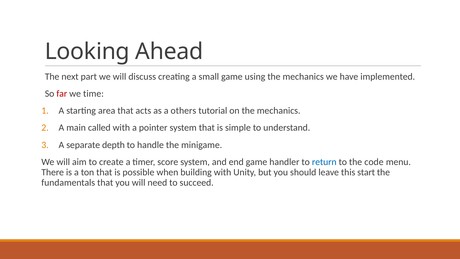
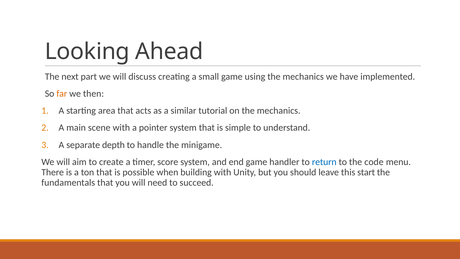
far colour: red -> orange (62, 94)
time: time -> then (94, 94)
others: others -> similar (184, 111)
called: called -> scene (99, 128)
